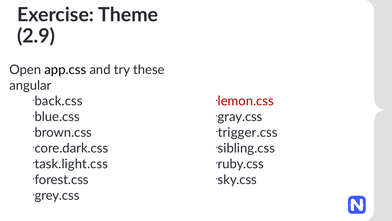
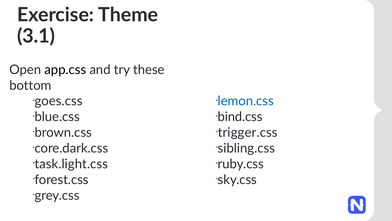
2.9: 2.9 -> 3.1 (36, 36)
angular: angular -> bottom (30, 85)
back.css: back.css -> goes.css (59, 101)
lemon.css colour: red -> blue (246, 101)
gray.css: gray.css -> bind.css (240, 117)
